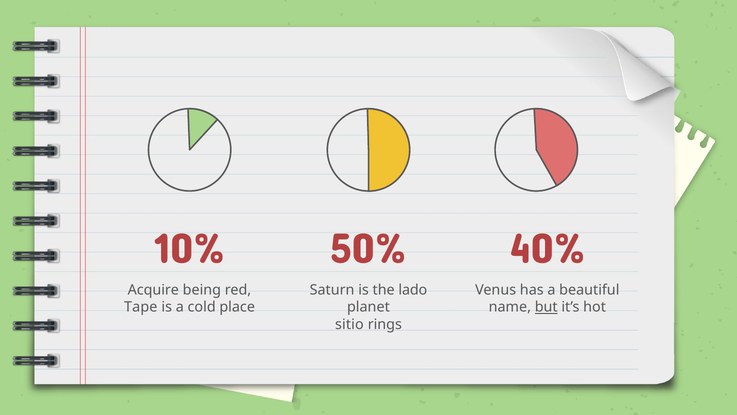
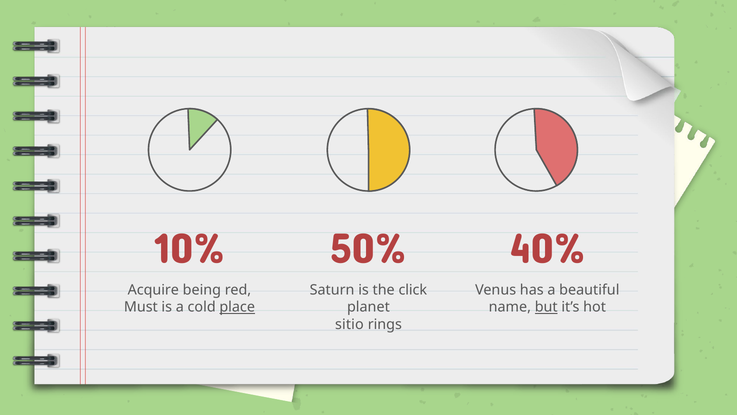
lado: lado -> click (413, 290)
Tape: Tape -> Must (141, 307)
place underline: none -> present (237, 307)
